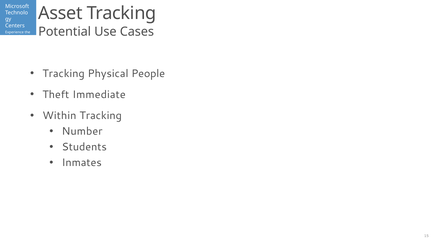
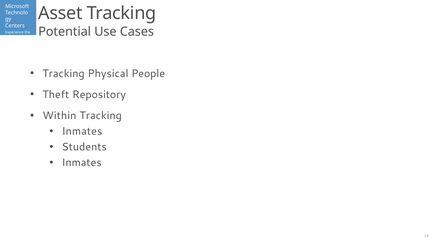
Immediate: Immediate -> Repository (99, 95)
Number: Number -> Inmates (82, 131)
